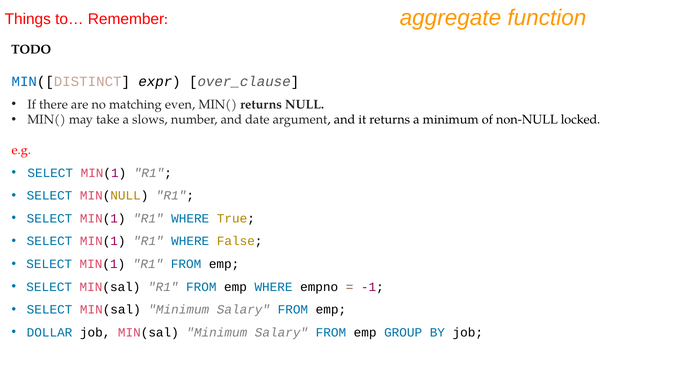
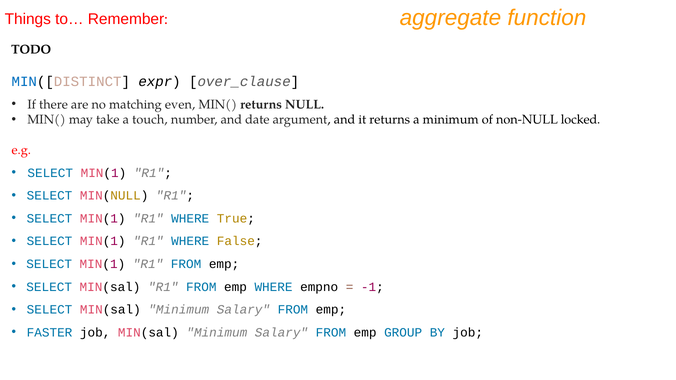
slows: slows -> touch (150, 120)
DOLLAR: DOLLAR -> FASTER (50, 333)
